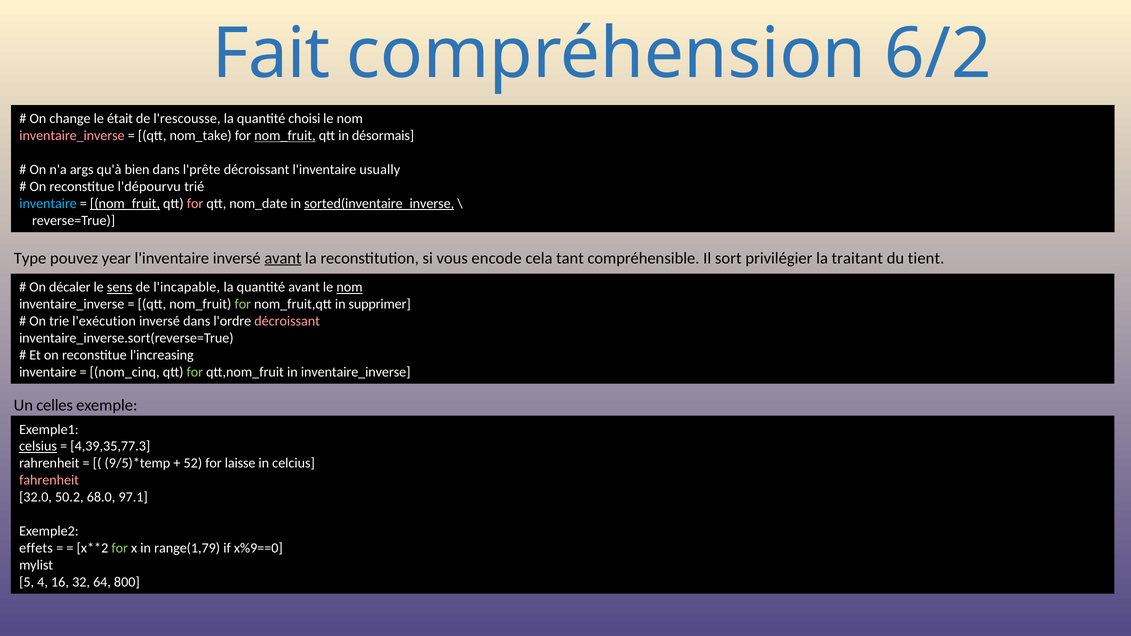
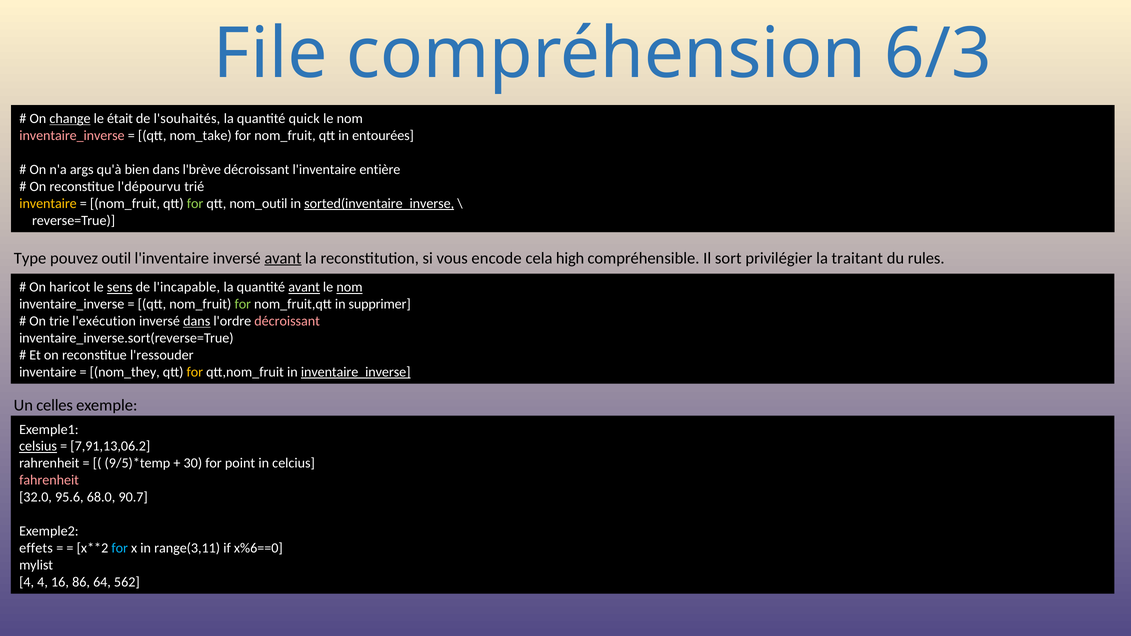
Fait: Fait -> File (271, 54)
6/2: 6/2 -> 6/3 (938, 54)
change underline: none -> present (70, 119)
l'rescousse: l'rescousse -> l'souhaités (187, 119)
choisi: choisi -> quick (304, 119)
nom_fruit underline: present -> none (285, 136)
désormais: désormais -> entourées (383, 136)
l'prête: l'prête -> l'brève (202, 170)
usually: usually -> entière (380, 170)
inventaire colour: light blue -> yellow (48, 204)
nom_fruit underline: present -> none (125, 204)
for colour: pink -> light green (195, 204)
nom_date: nom_date -> nom_outil (258, 204)
year: year -> outil (116, 258)
tant: tant -> high (570, 258)
tient: tient -> rules (926, 258)
décaler: décaler -> haricot (70, 287)
avant underline: none -> present (304, 287)
dans underline: none -> present (197, 321)
l'increasing: l'increasing -> l'ressouder (162, 355)
nom_cinq: nom_cinq -> nom_they (125, 372)
for colour: light green -> yellow (195, 372)
inventaire_inverse underline: none -> present (356, 372)
4,39,35,77.3: 4,39,35,77.3 -> 7,91,13,06.2 (110, 446)
52: 52 -> 30 (193, 463)
laisse: laisse -> point (240, 463)
50.2: 50.2 -> 95.6 (69, 497)
97.1: 97.1 -> 90.7 (133, 497)
for colour: light green -> light blue (120, 548)
range(1,79: range(1,79 -> range(3,11 (187, 548)
x%9==0: x%9==0 -> x%6==0 (258, 548)
5: 5 -> 4 (27, 582)
32: 32 -> 86 (81, 582)
800: 800 -> 562 (127, 582)
